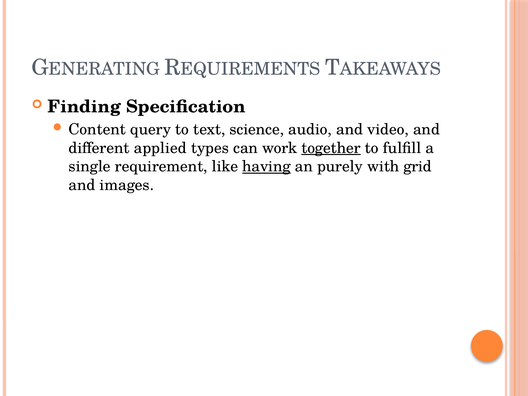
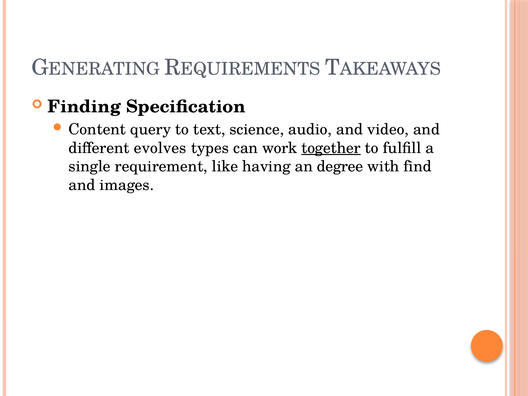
applied: applied -> evolves (160, 148)
having underline: present -> none (266, 166)
purely: purely -> degree (340, 166)
grid: grid -> find (418, 166)
